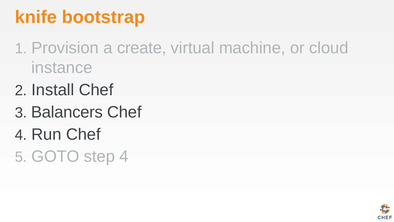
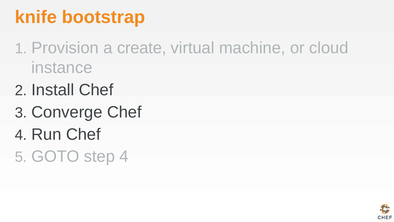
Balancers: Balancers -> Converge (67, 112)
